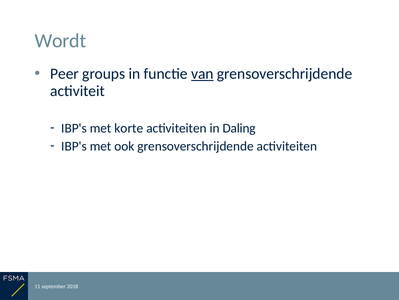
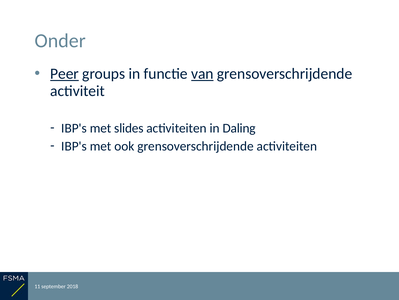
Wordt: Wordt -> Onder (60, 41)
Peer underline: none -> present (65, 74)
korte: korte -> slides (129, 128)
